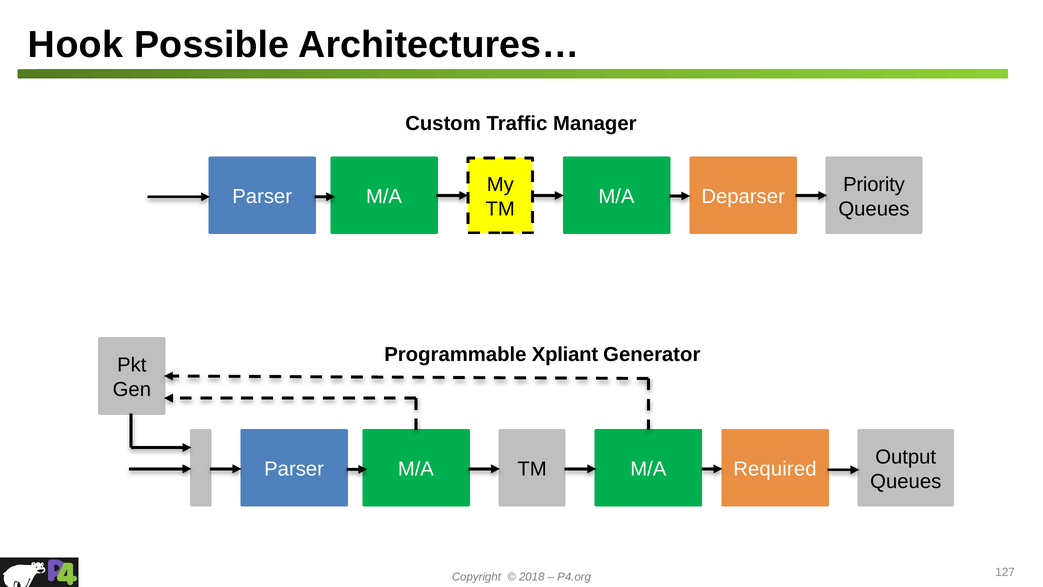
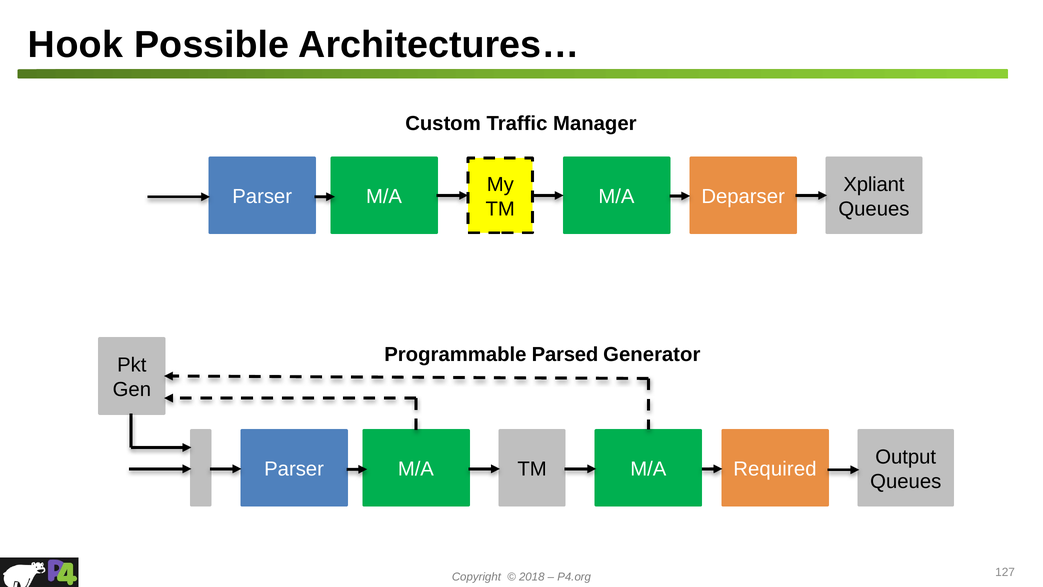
Priority: Priority -> Xpliant (874, 185)
Xpliant: Xpliant -> Parsed (565, 354)
